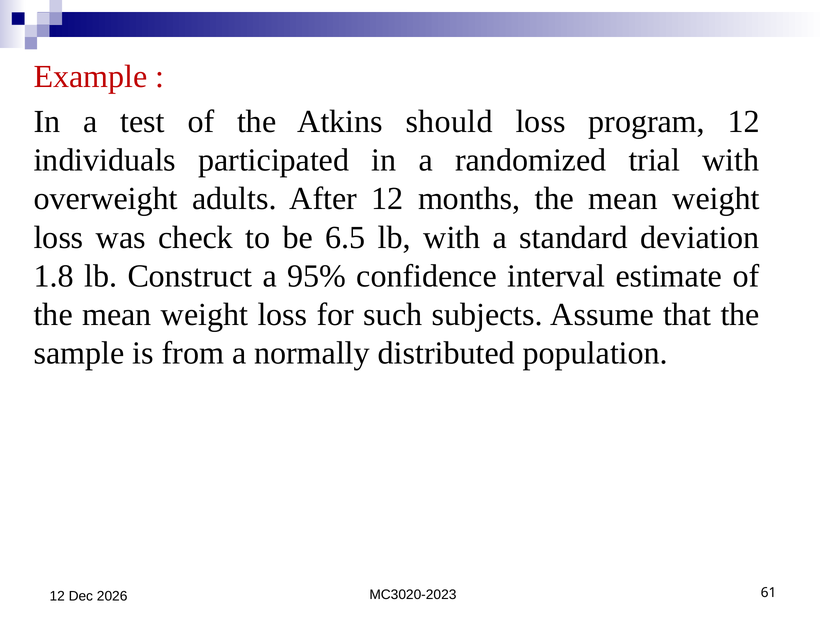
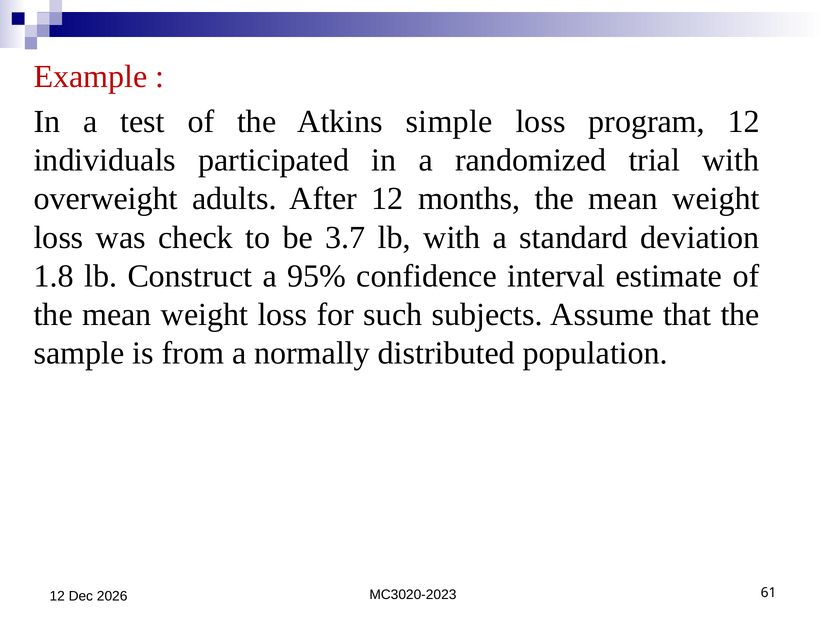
should: should -> simple (449, 122)
6.5: 6.5 -> 3.7 (345, 237)
